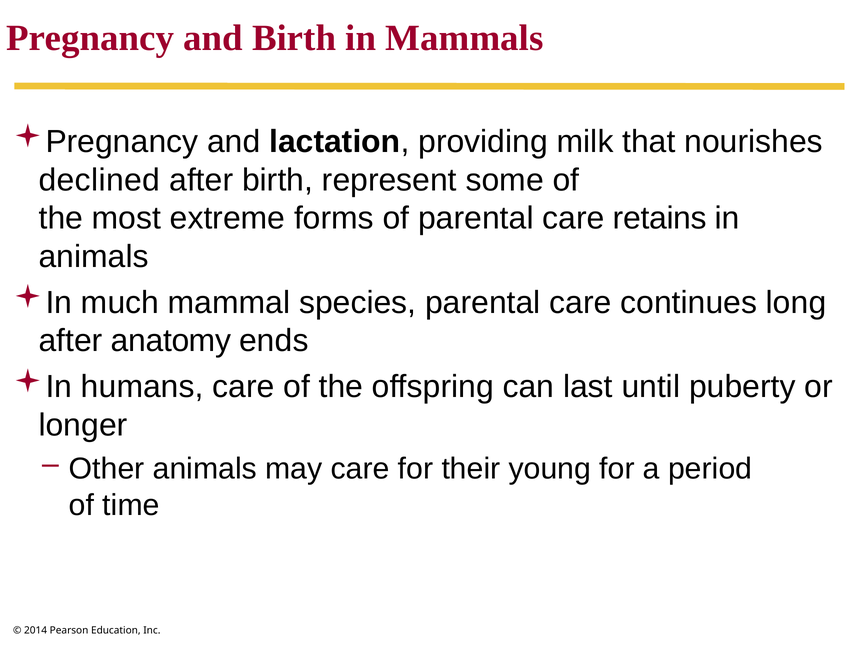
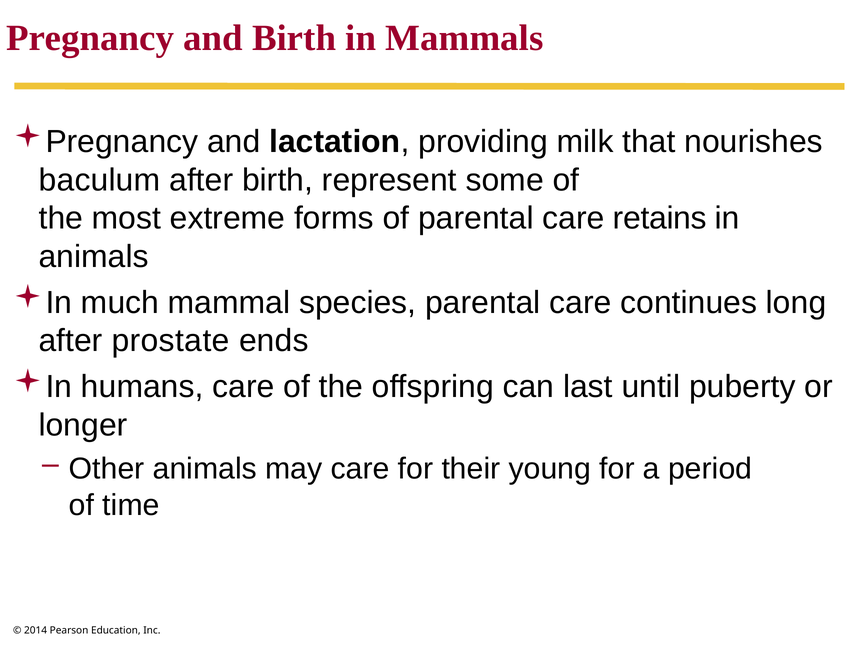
declined: declined -> baculum (99, 180)
anatomy: anatomy -> prostate (171, 341)
